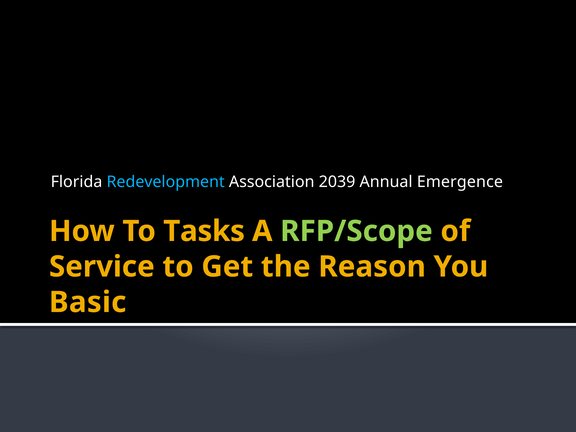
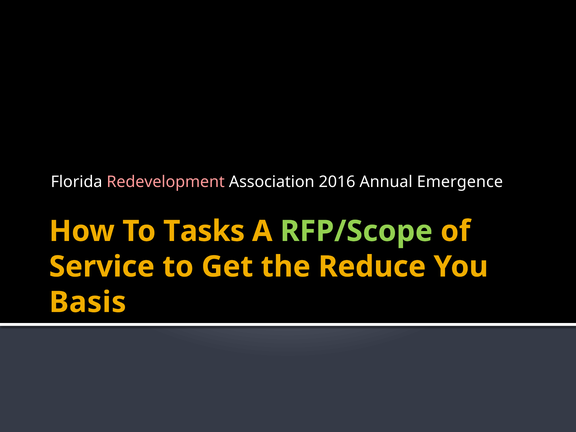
Redevelopment colour: light blue -> pink (166, 182)
2039: 2039 -> 2016 (337, 182)
Reason: Reason -> Reduce (372, 267)
Basic: Basic -> Basis (88, 302)
